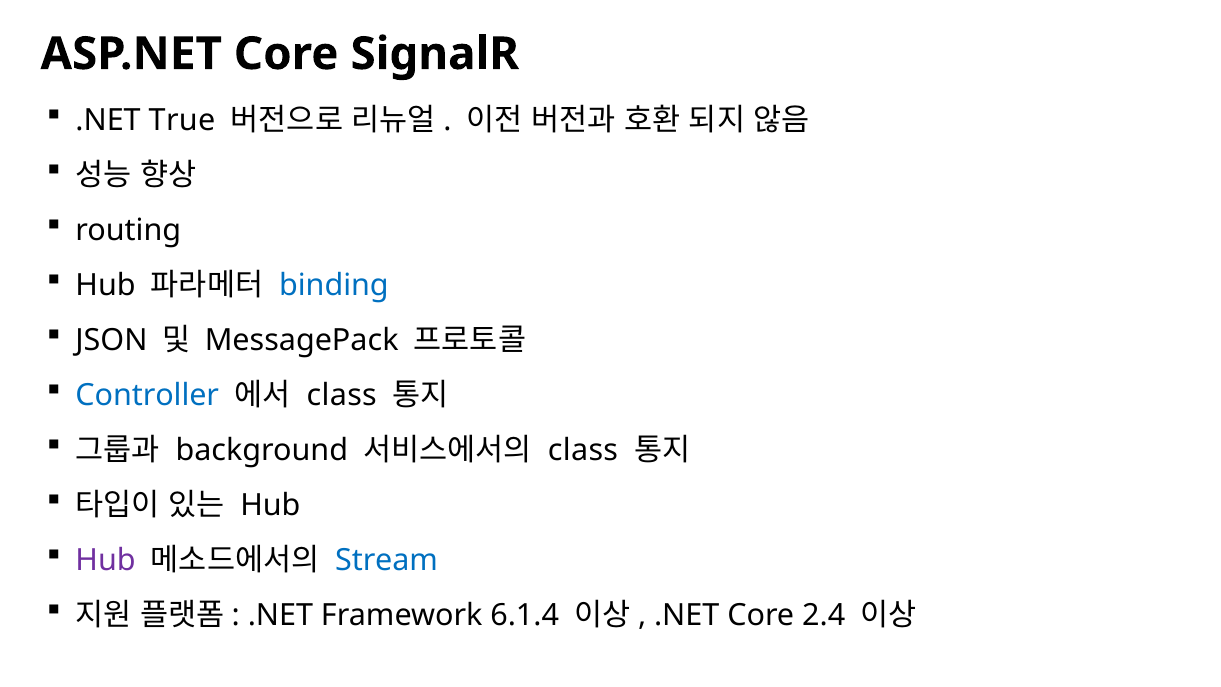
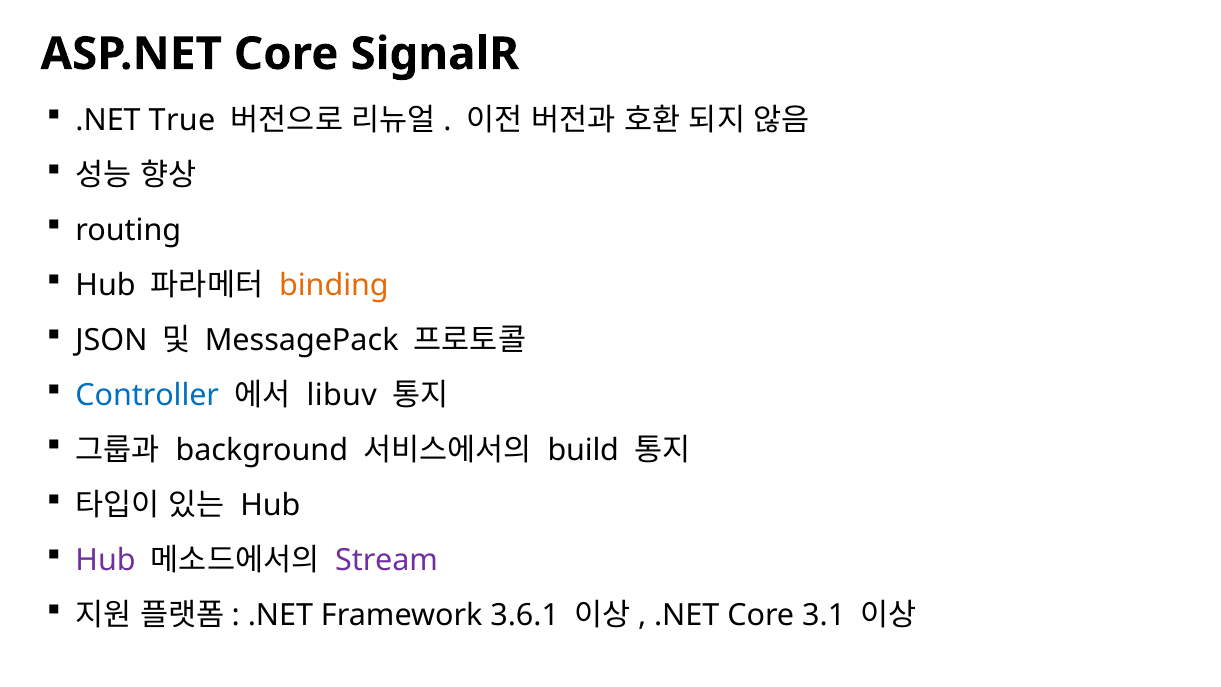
binding colour: blue -> orange (334, 285)
class: class -> libuv (342, 395)
class: class -> build (583, 450)
Stream colour: blue -> purple (387, 560)
6.1.4: 6.1.4 -> 3.6.1 (525, 615)
2.4: 2.4 -> 3.1 (824, 615)
